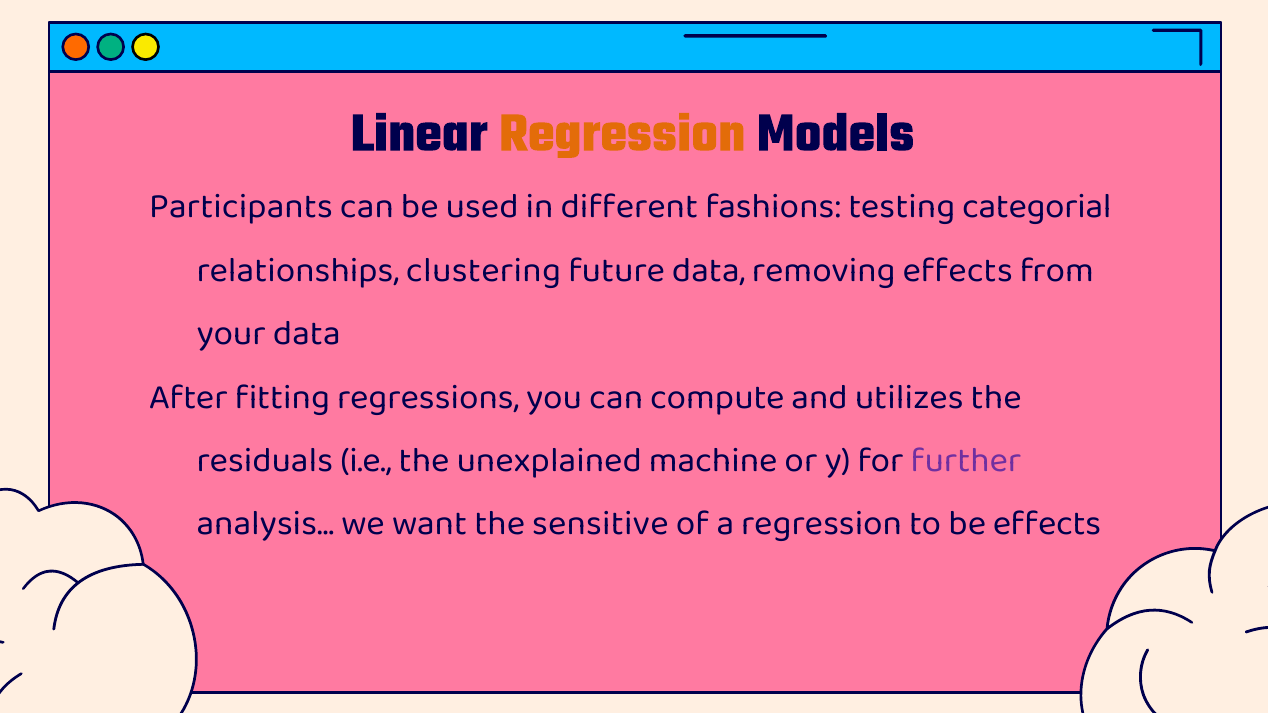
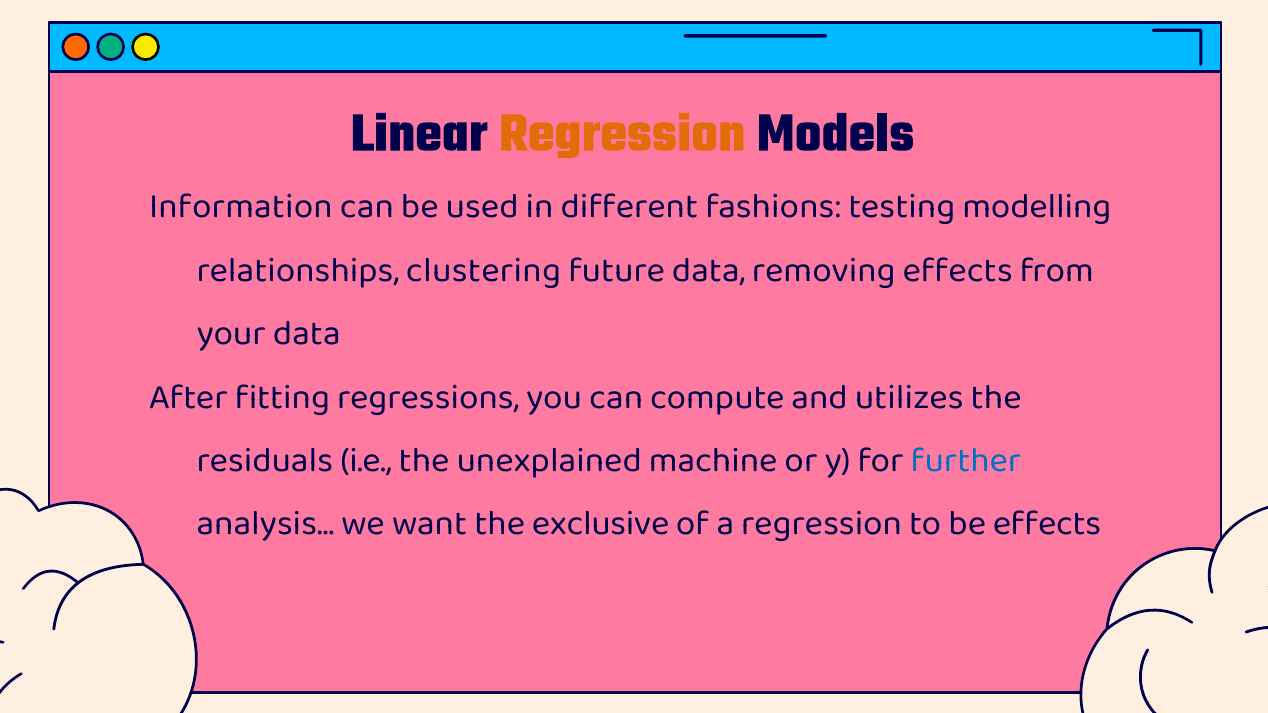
Participants: Participants -> Information (241, 206)
categorial: categorial -> modelling (1037, 206)
further colour: purple -> blue (966, 460)
sensitive: sensitive -> exclusive (601, 523)
